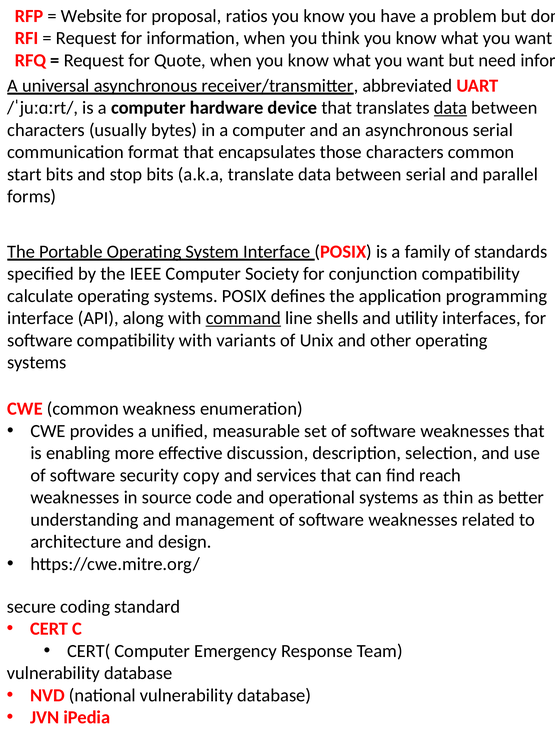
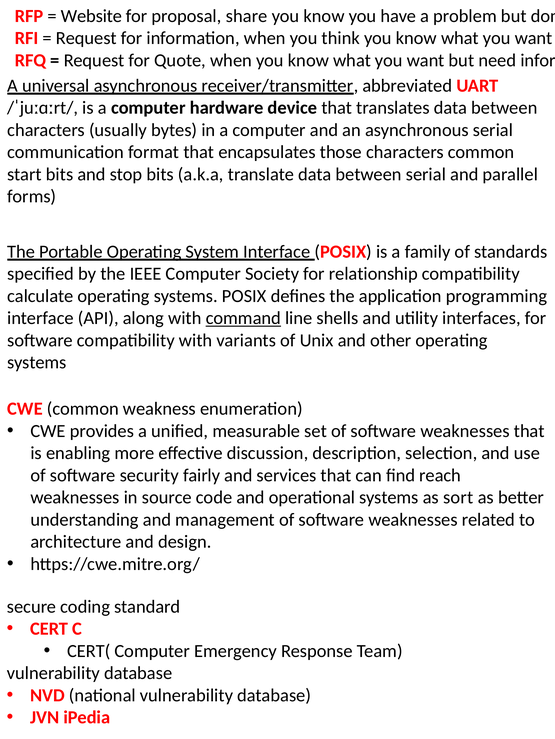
ratios: ratios -> share (247, 16)
data underline: present -> none (451, 108)
conjunction: conjunction -> relationship (373, 274)
copy: copy -> fairly (202, 476)
thin: thin -> sort (458, 498)
